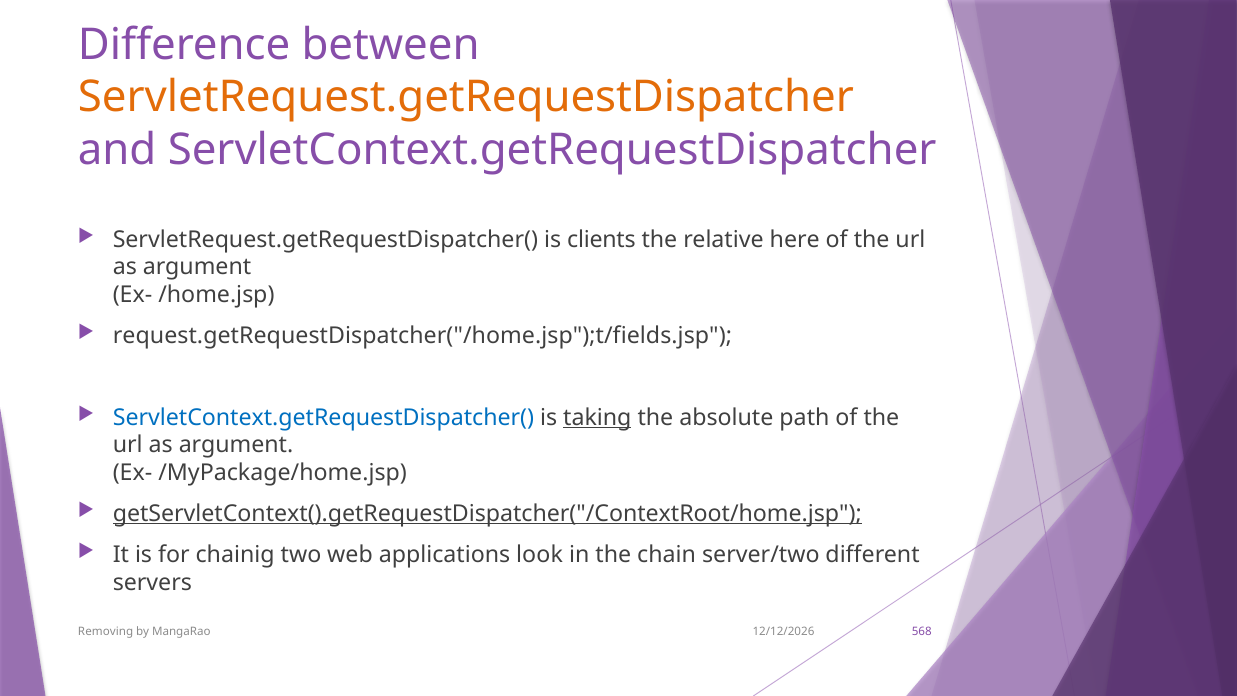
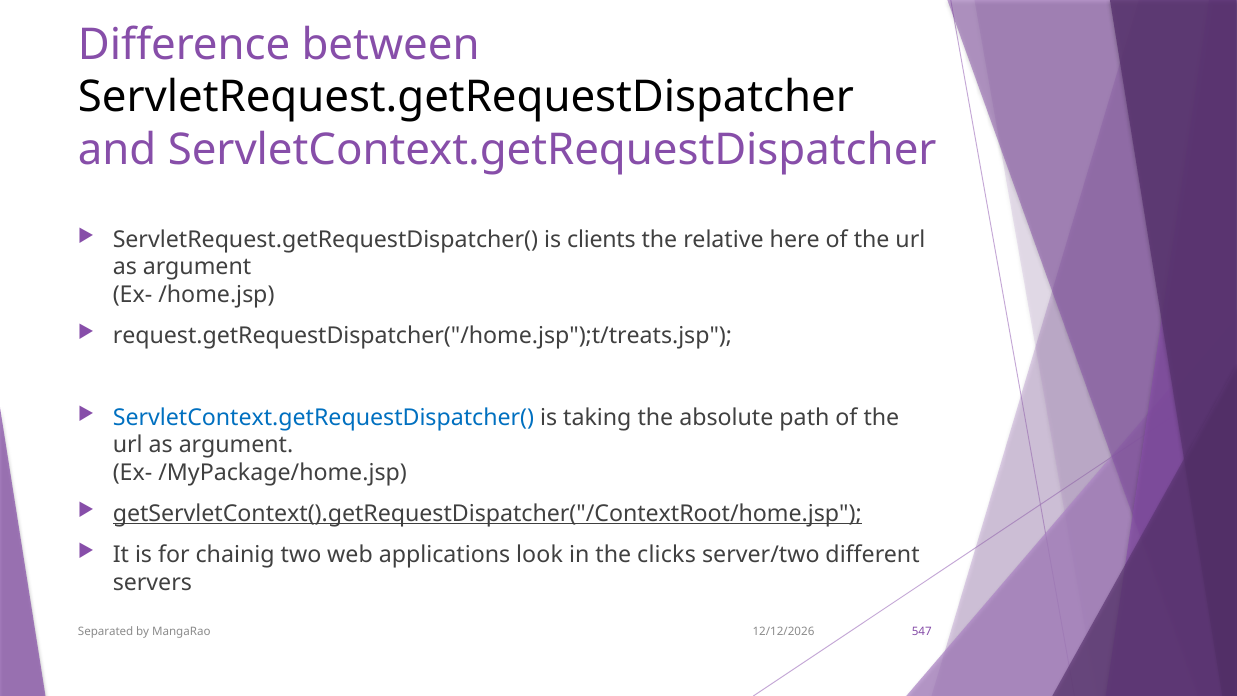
ServletRequest.getRequestDispatcher colour: orange -> black (466, 97)
request.getRequestDispatcher("/home.jsp");t/fields.jsp: request.getRequestDispatcher("/home.jsp");t/fields.jsp -> request.getRequestDispatcher("/home.jsp");t/treats.jsp (422, 336)
taking underline: present -> none (597, 417)
chain: chain -> clicks (667, 554)
Removing: Removing -> Separated (106, 631)
568: 568 -> 547 (922, 631)
